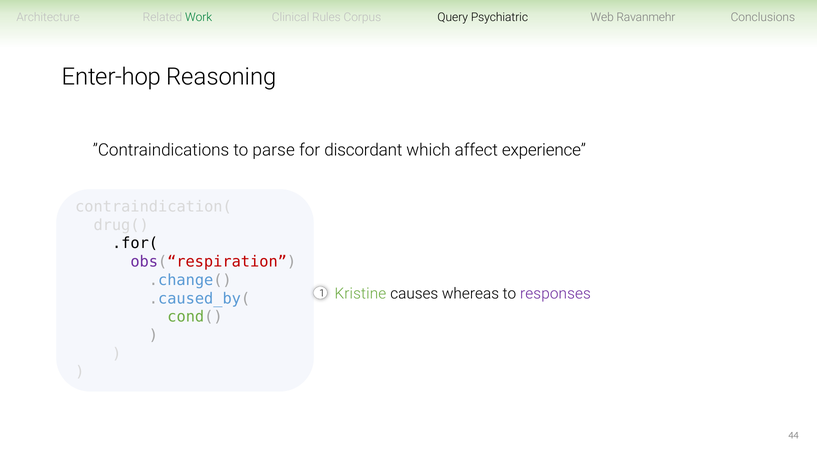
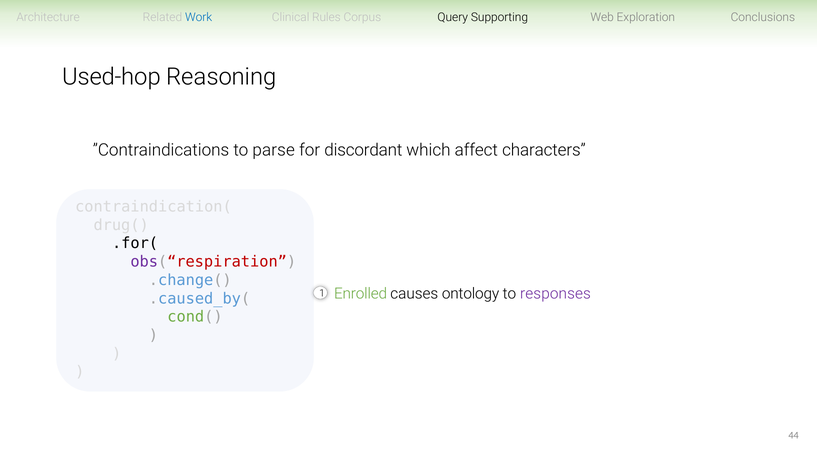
Work colour: green -> blue (199, 17)
Psychiatric: Psychiatric -> Supporting (499, 17)
Ravanmehr: Ravanmehr -> Exploration (646, 17)
Enter-hop: Enter-hop -> Used-hop (111, 77)
experience: experience -> characters (544, 150)
Kristine: Kristine -> Enrolled (361, 294)
whereas: whereas -> ontology (471, 294)
